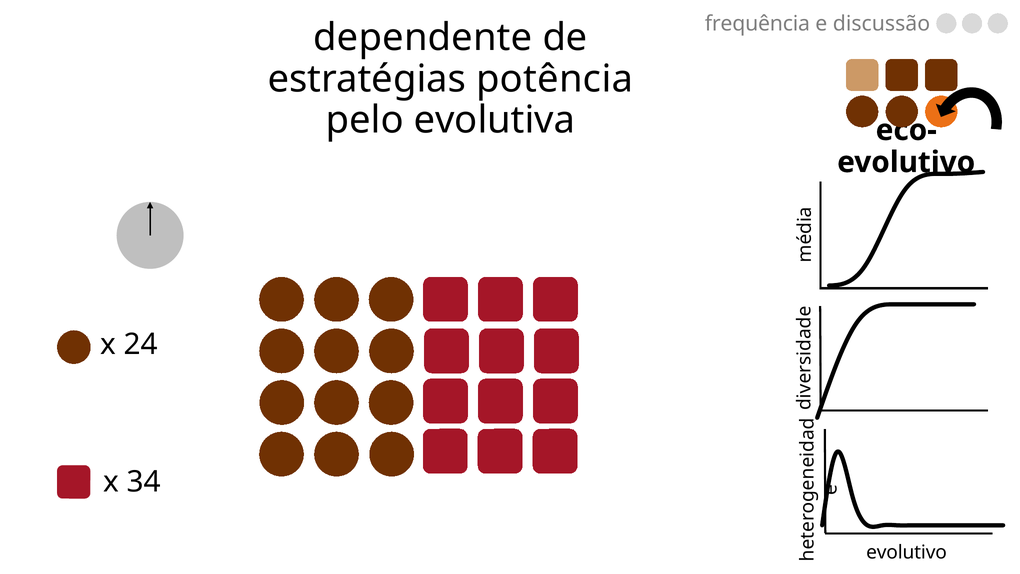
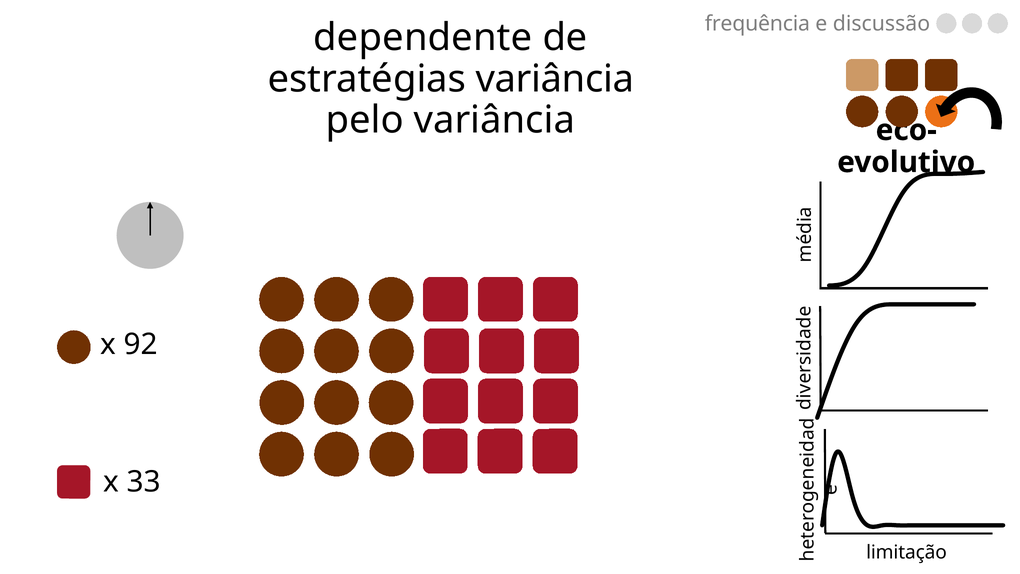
estratégias potência: potência -> variância (555, 79)
pelo evolutiva: evolutiva -> variância (494, 120)
24: 24 -> 92 (141, 344)
34: 34 -> 33 (144, 482)
evolutivo: evolutivo -> limitação (906, 552)
